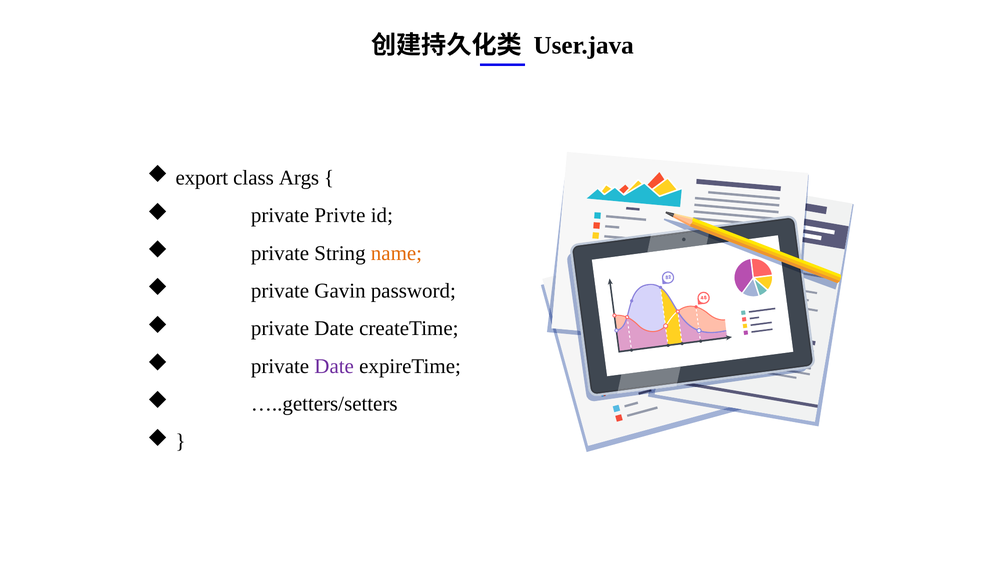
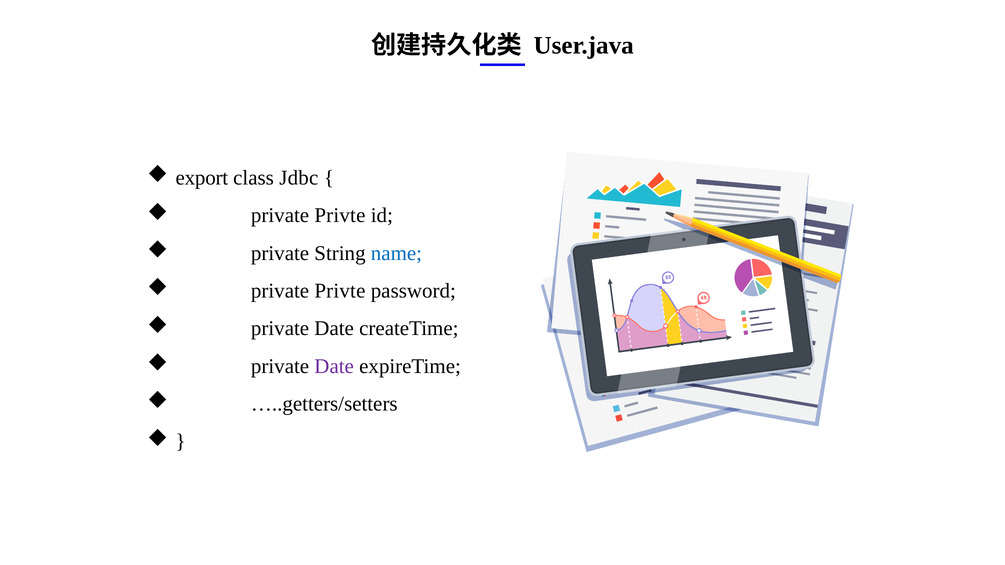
Args: Args -> Jdbc (299, 178)
name colour: orange -> blue (396, 253)
Gavin: Gavin -> Privte (340, 291)
